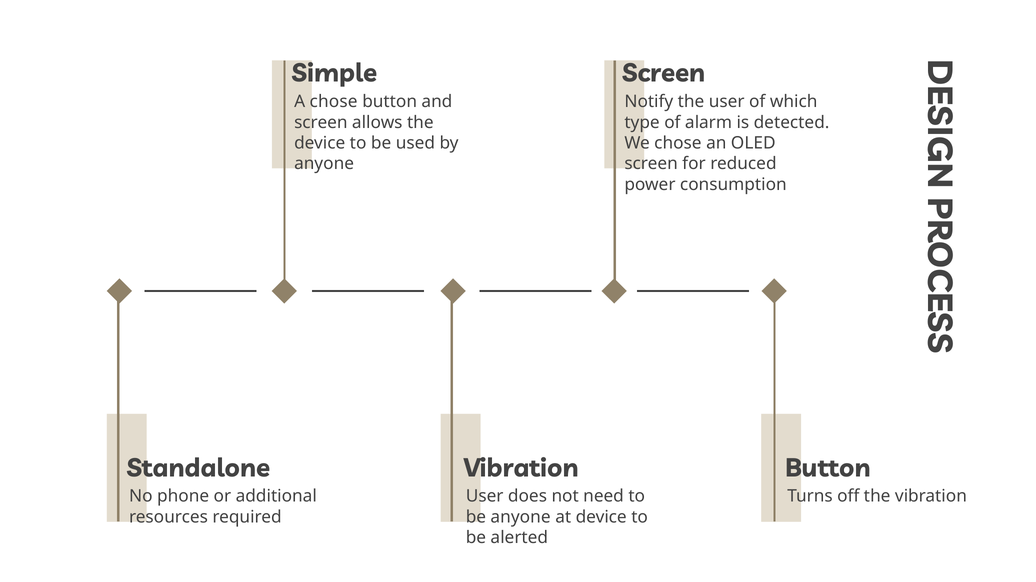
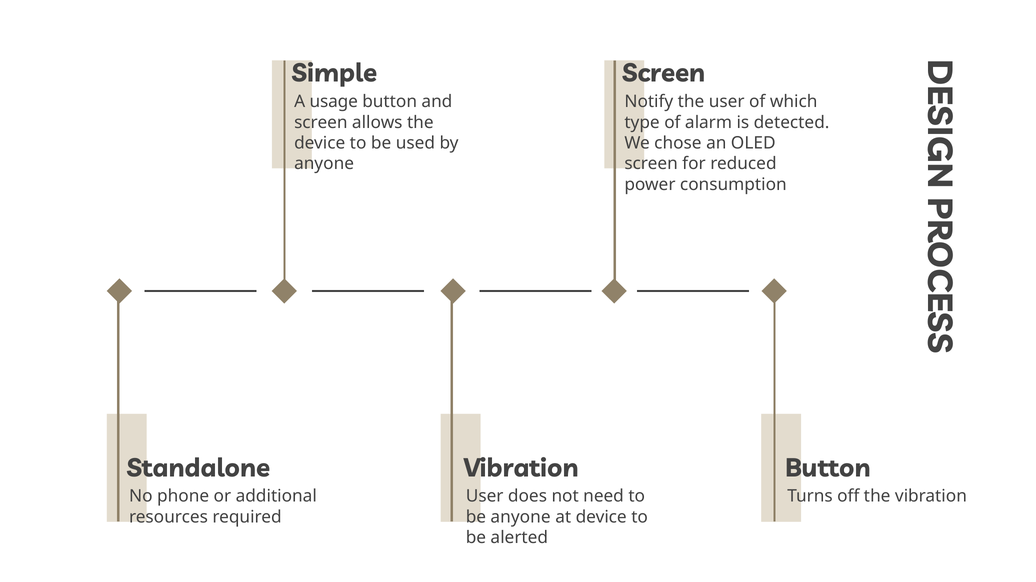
A chose: chose -> usage (334, 102)
